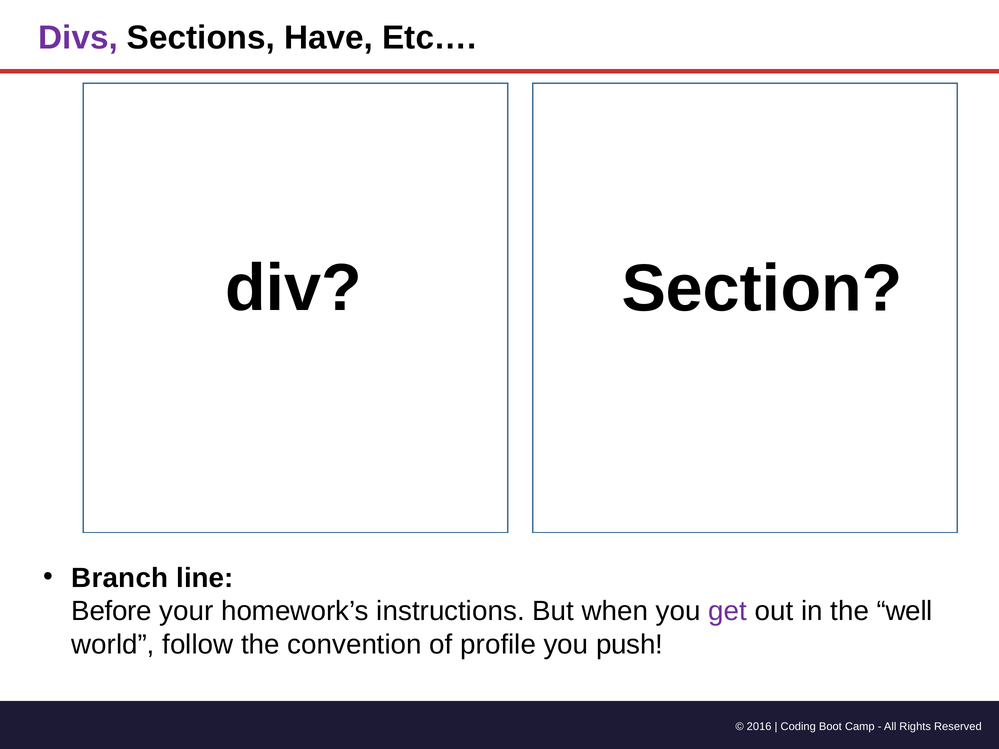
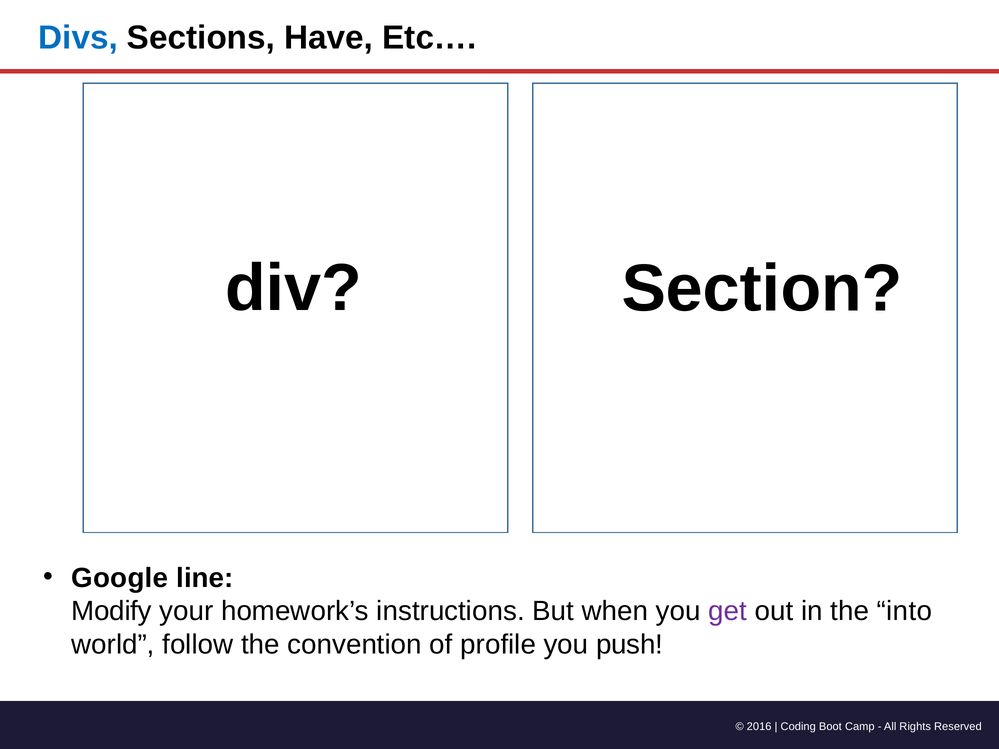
Divs colour: purple -> blue (78, 38)
Branch: Branch -> Google (120, 578)
Before: Before -> Modify (112, 611)
well: well -> into (904, 611)
